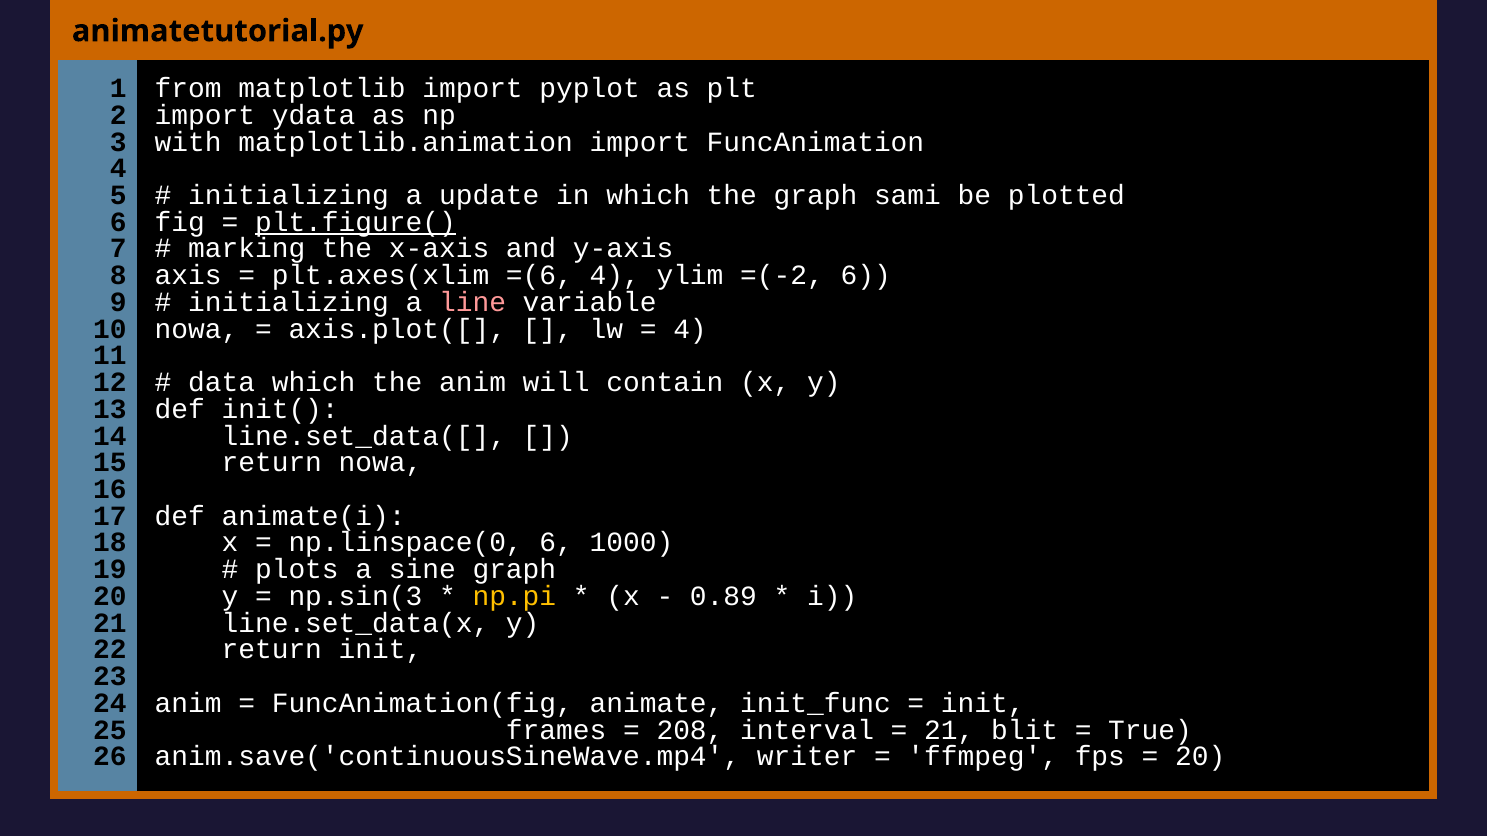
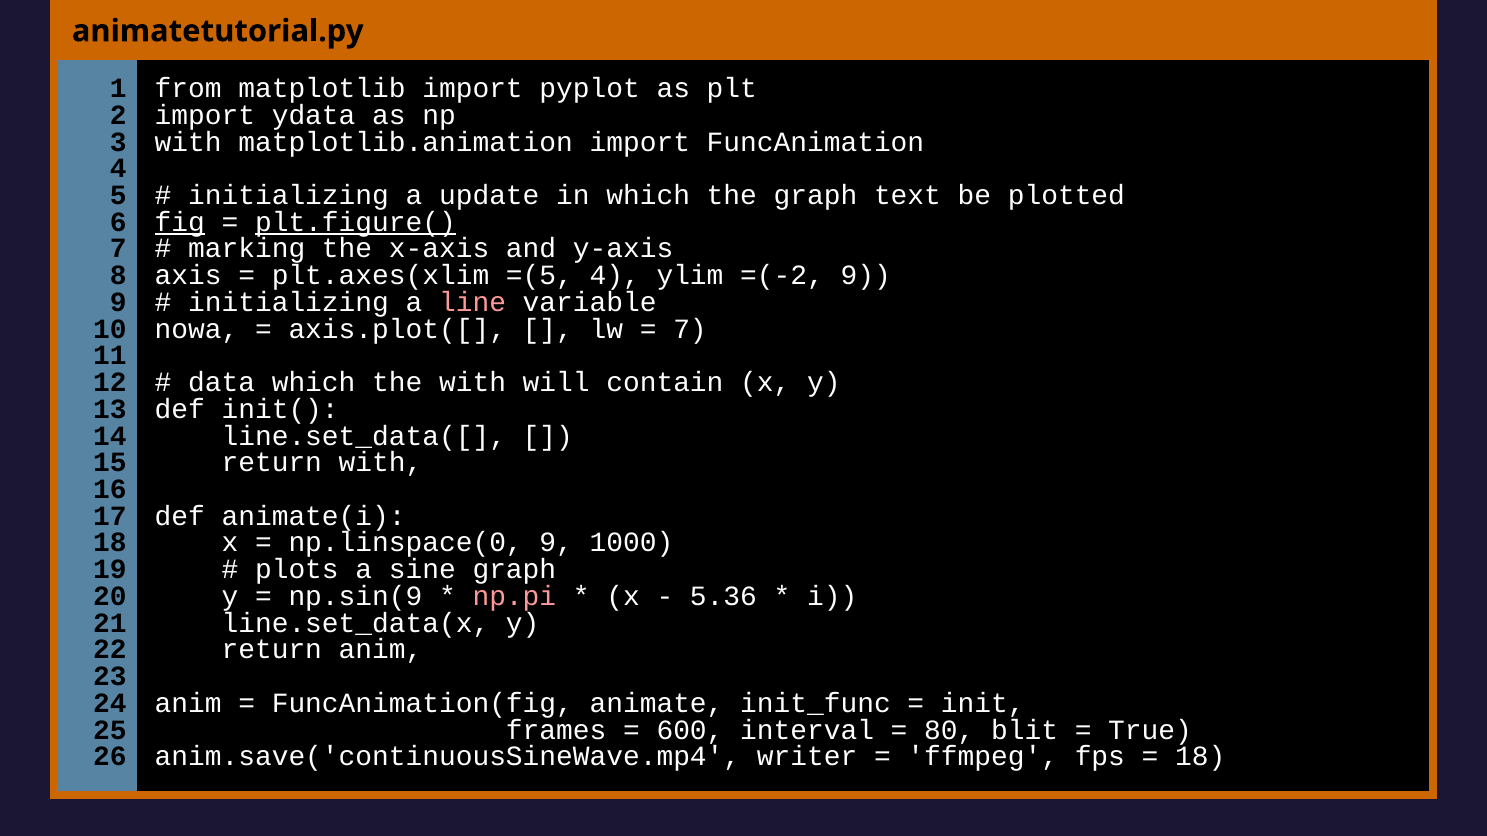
sami: sami -> text (907, 195)
fig underline: none -> present (180, 222)
=(6: =(6 -> =(5 (539, 276)
=(-2 6: 6 -> 9 (866, 276)
4: 4 -> 7 (690, 329)
the anim: anim -> with (473, 383)
return nowa: nowa -> with (381, 463)
np.linspace(0 6: 6 -> 9 (556, 543)
np.sin(3: np.sin(3 -> np.sin(9 (355, 597)
np.pi colour: yellow -> pink (514, 597)
0.89: 0.89 -> 5.36 (723, 597)
return init: init -> anim (381, 650)
208: 208 -> 600 (690, 730)
21: 21 -> 80 (949, 730)
20: 20 -> 18 (1200, 757)
